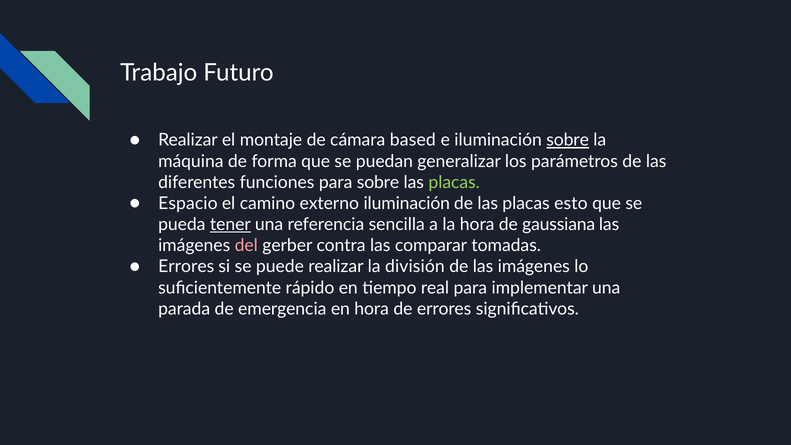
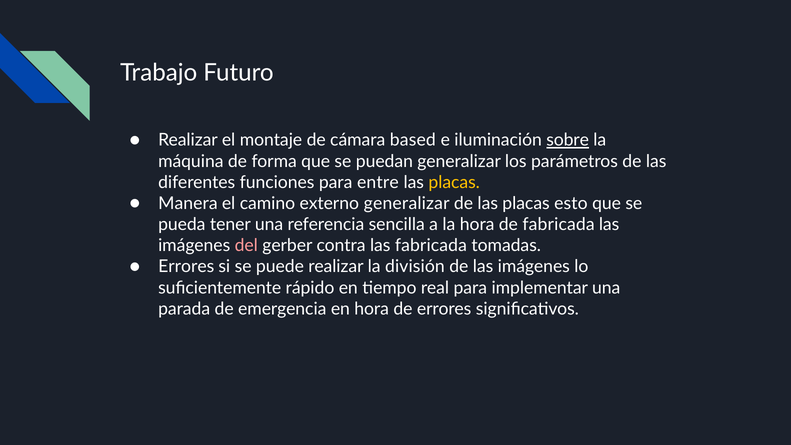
para sobre: sobre -> entre (378, 182)
placas colour: light green -> yellow (454, 182)
Espacio: Espacio -> Manera (188, 203)
externo iluminación: iluminación -> generalizar (407, 203)
tener underline: present -> none (230, 224)
de gaussiana: gaussiana -> fabricada (559, 224)
las comparar: comparar -> fabricada (431, 246)
